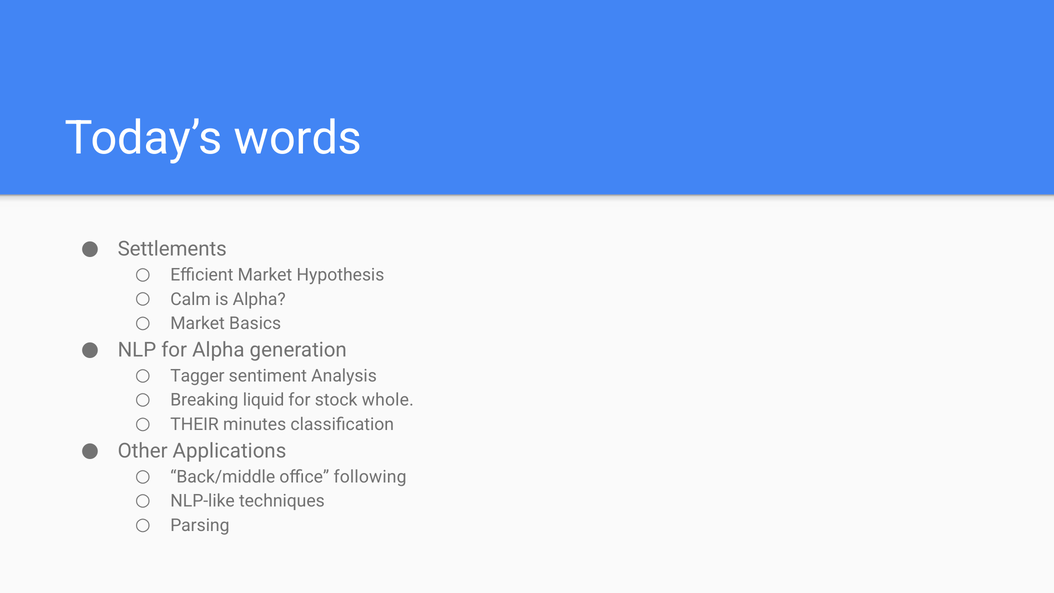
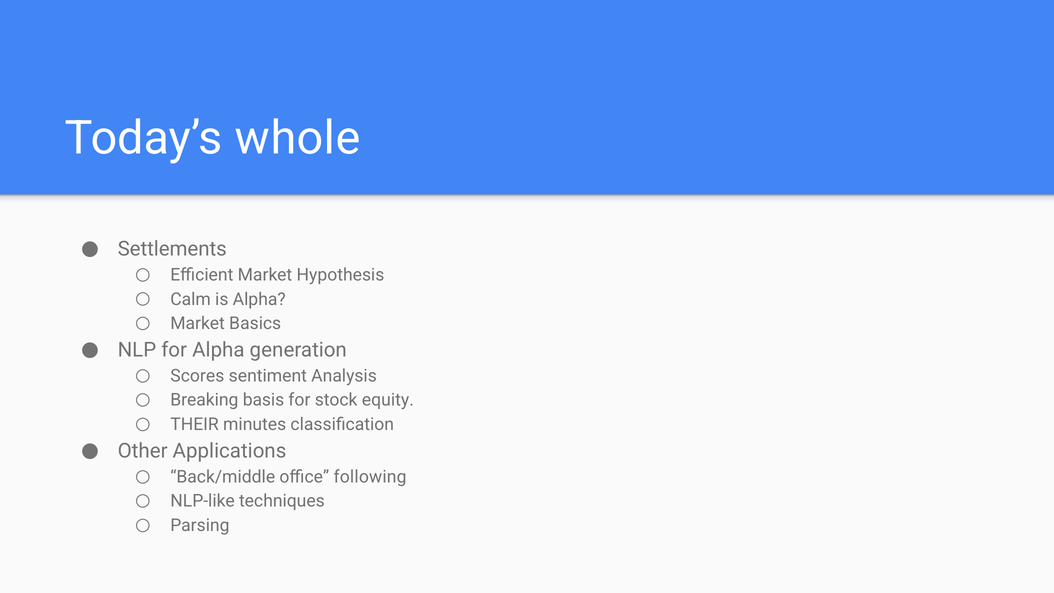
words: words -> whole (298, 138)
Tagger: Tagger -> Scores (197, 376)
liquid: liquid -> basis (263, 400)
whole: whole -> equity (388, 400)
